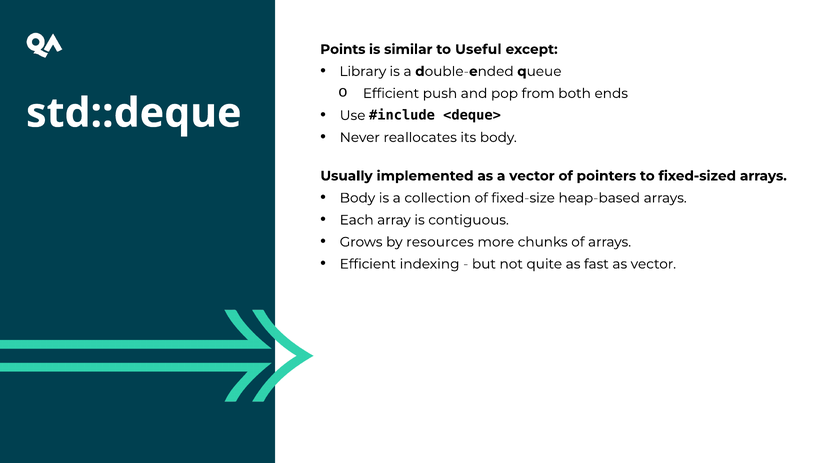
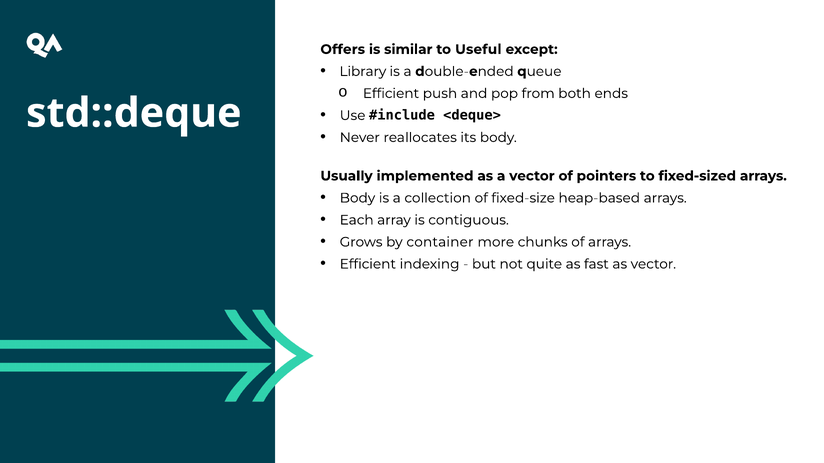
Points: Points -> Offers (343, 49)
resources: resources -> container (440, 242)
